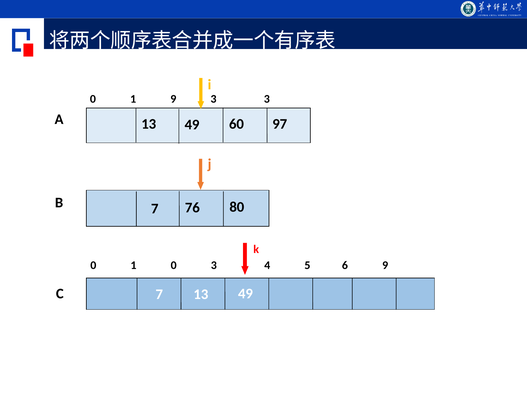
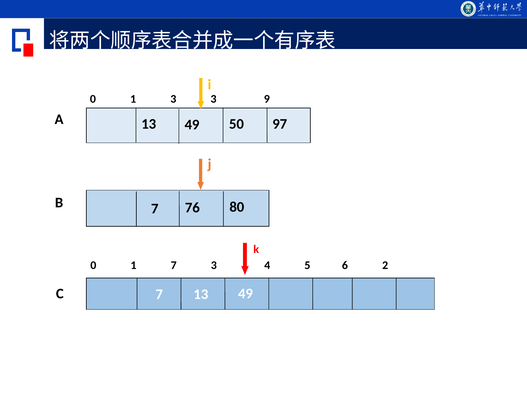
1 9: 9 -> 3 (173, 99)
3 3: 3 -> 9 (267, 99)
60: 60 -> 50 (236, 124)
1 0: 0 -> 7 (174, 266)
6 9: 9 -> 2 (385, 266)
